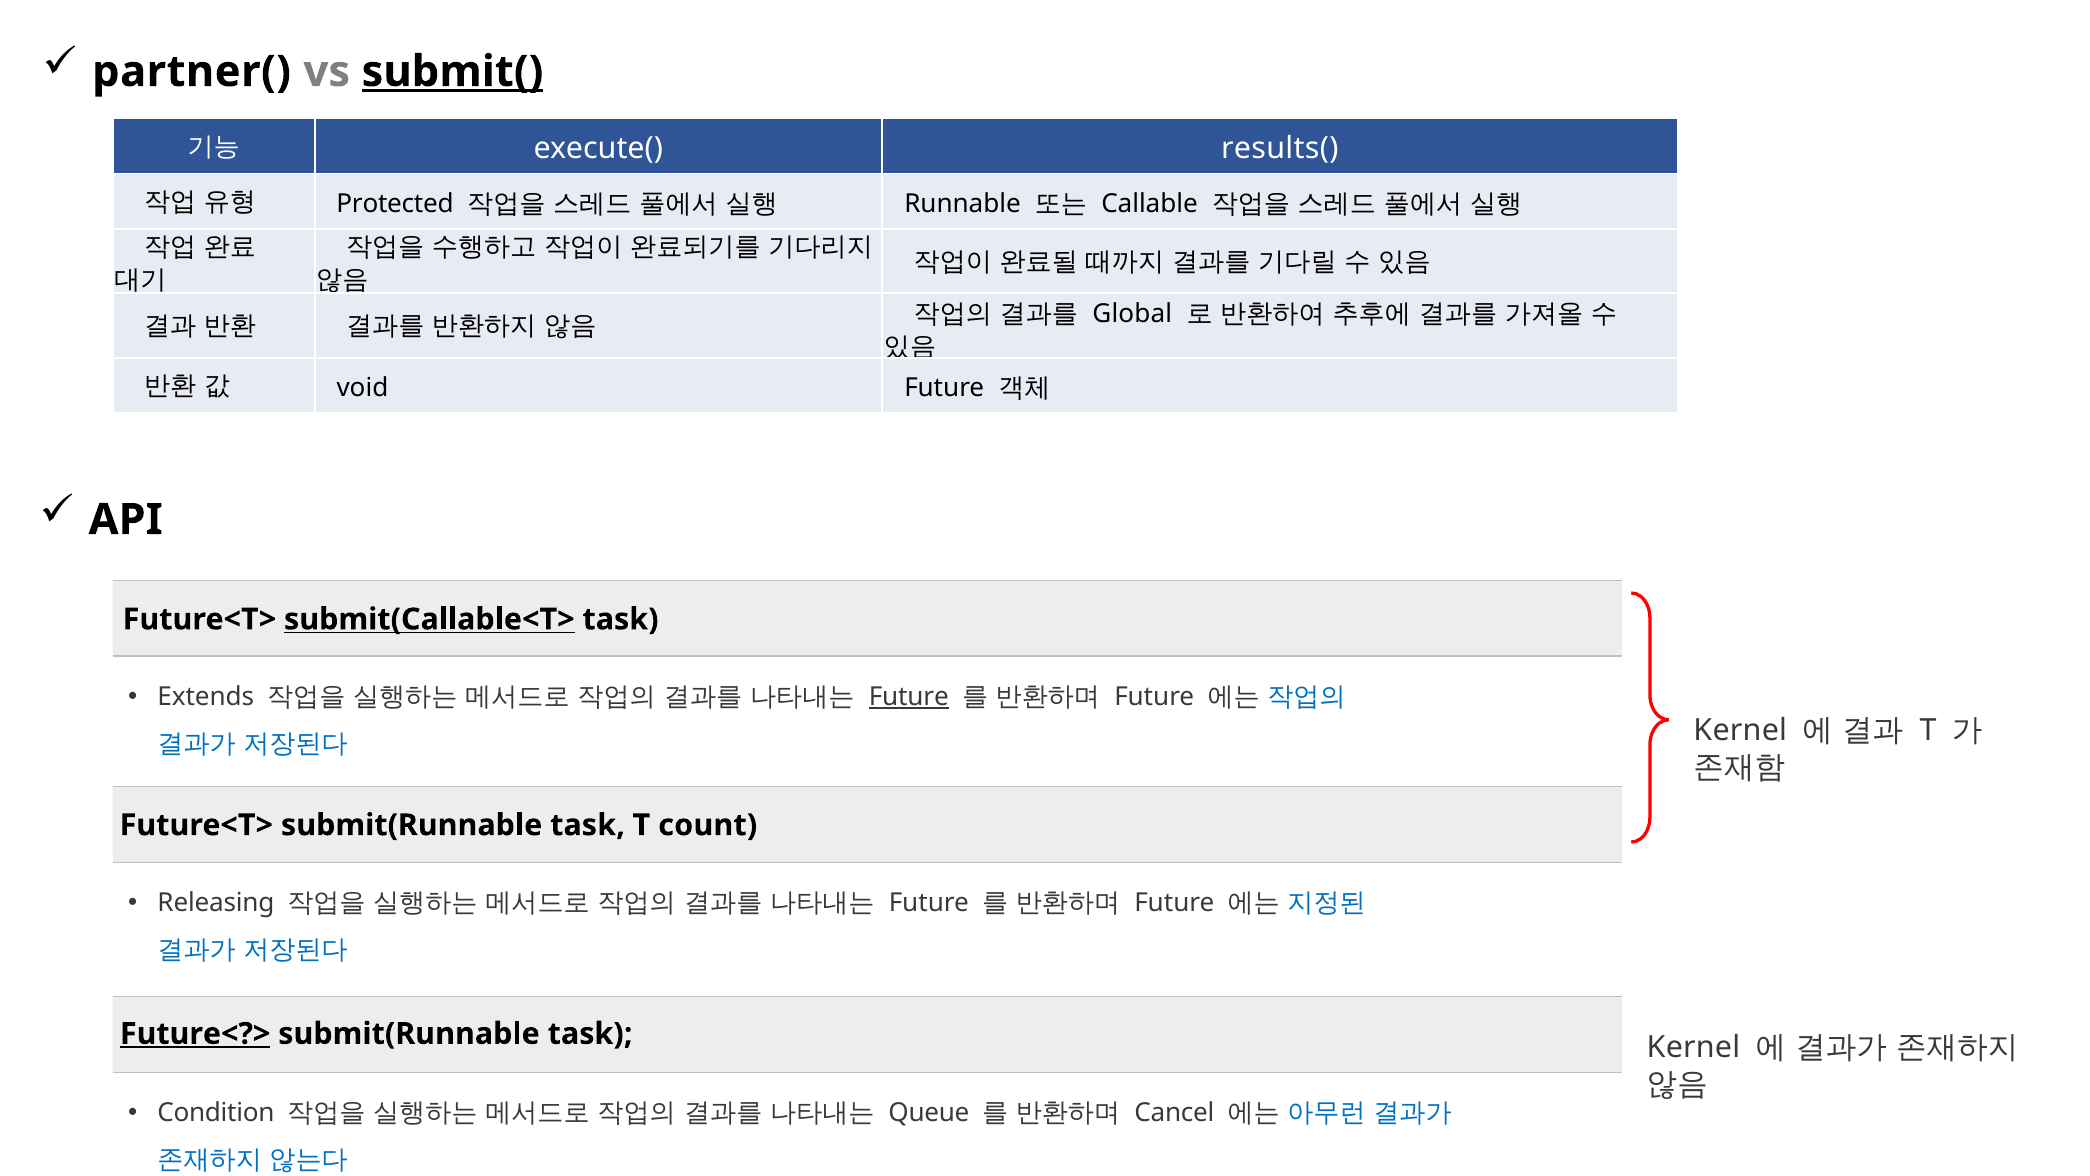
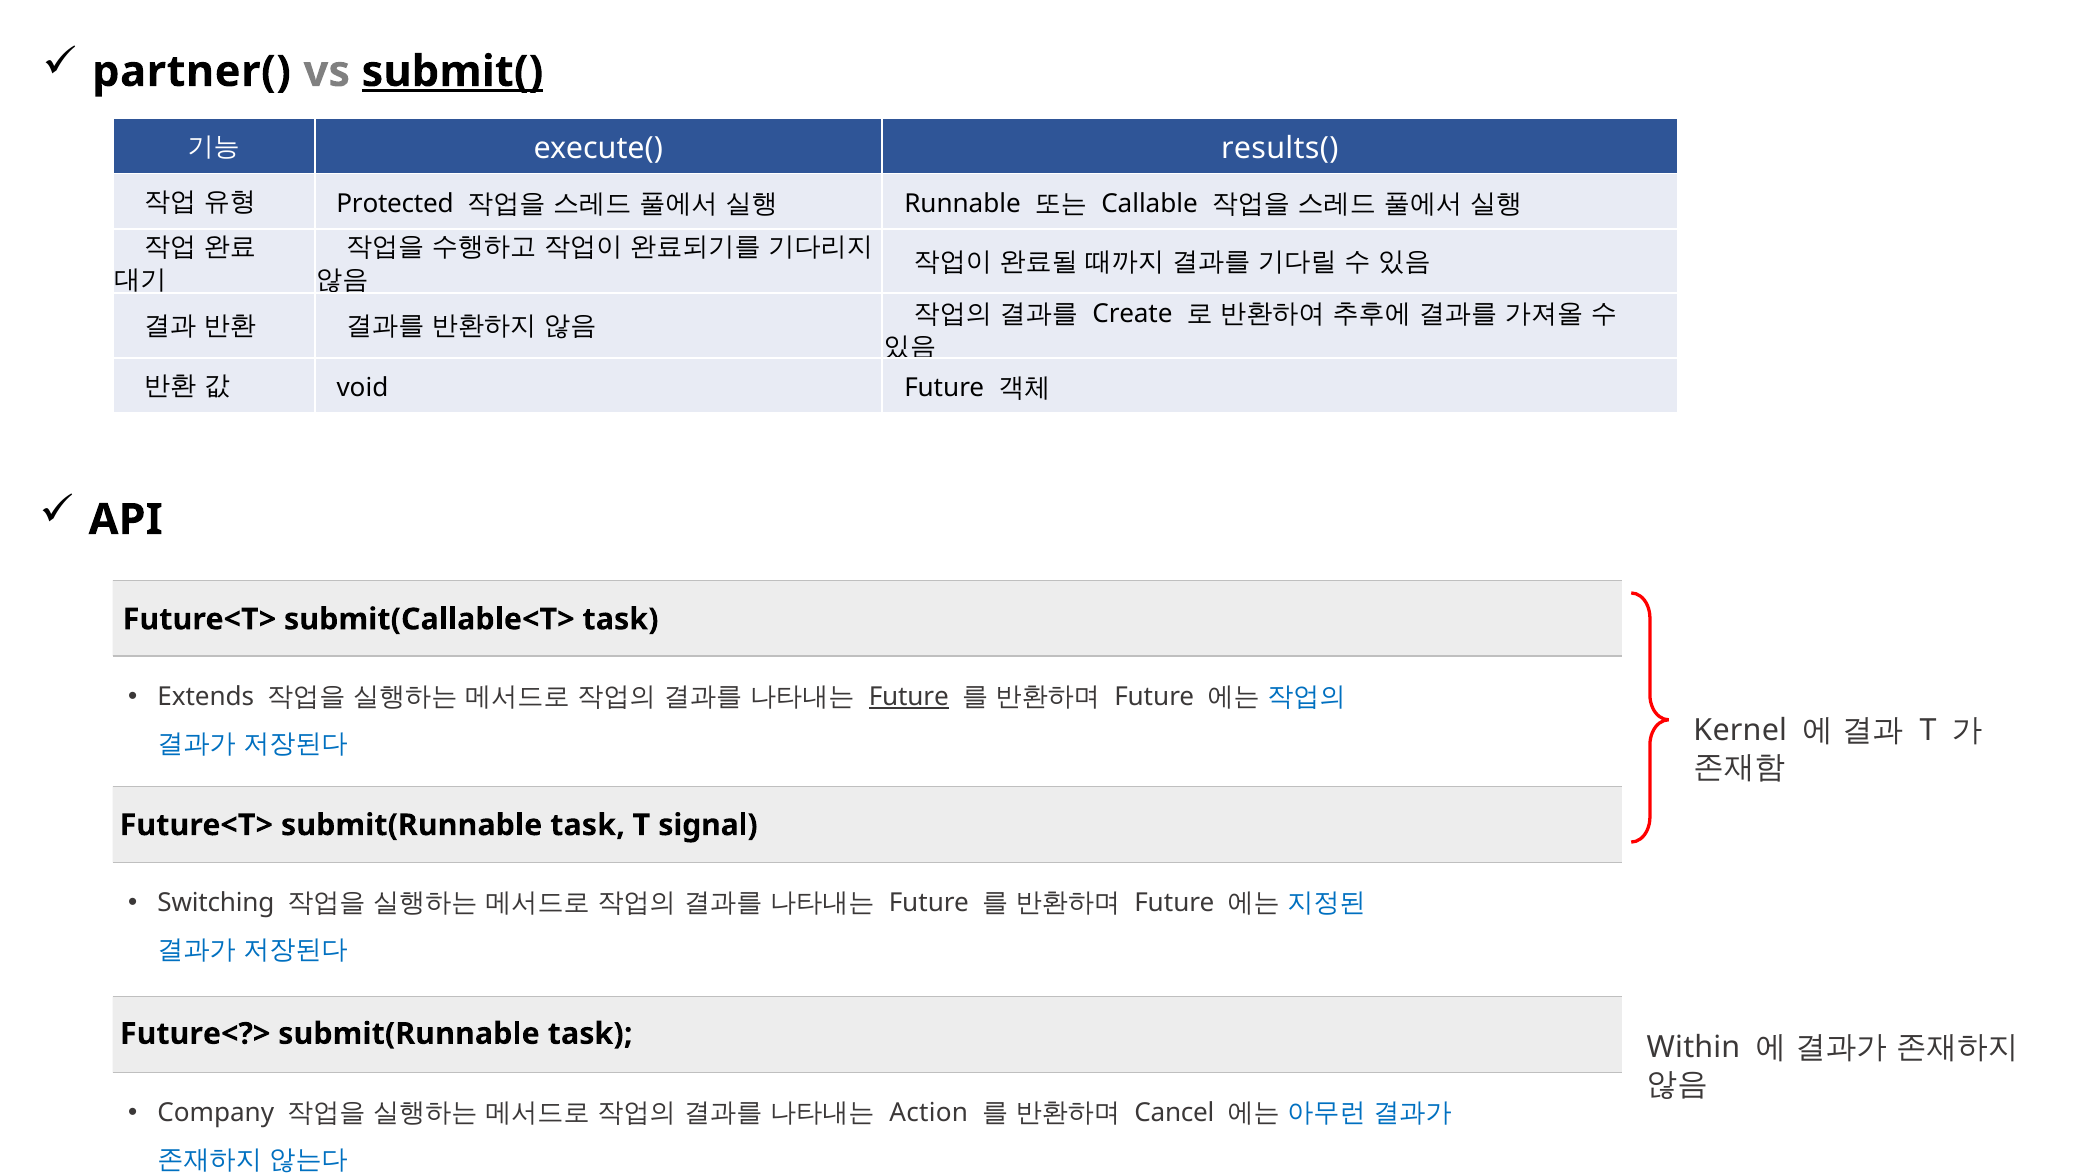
Global: Global -> Create (1132, 314)
submit(Callable<T> underline: present -> none (429, 619)
count: count -> signal (708, 825)
Releasing: Releasing -> Switching (216, 903)
Future<?> underline: present -> none (195, 1033)
Kernel: Kernel -> Within (1694, 1047)
Condition: Condition -> Company (216, 1113)
Queue: Queue -> Action (929, 1113)
